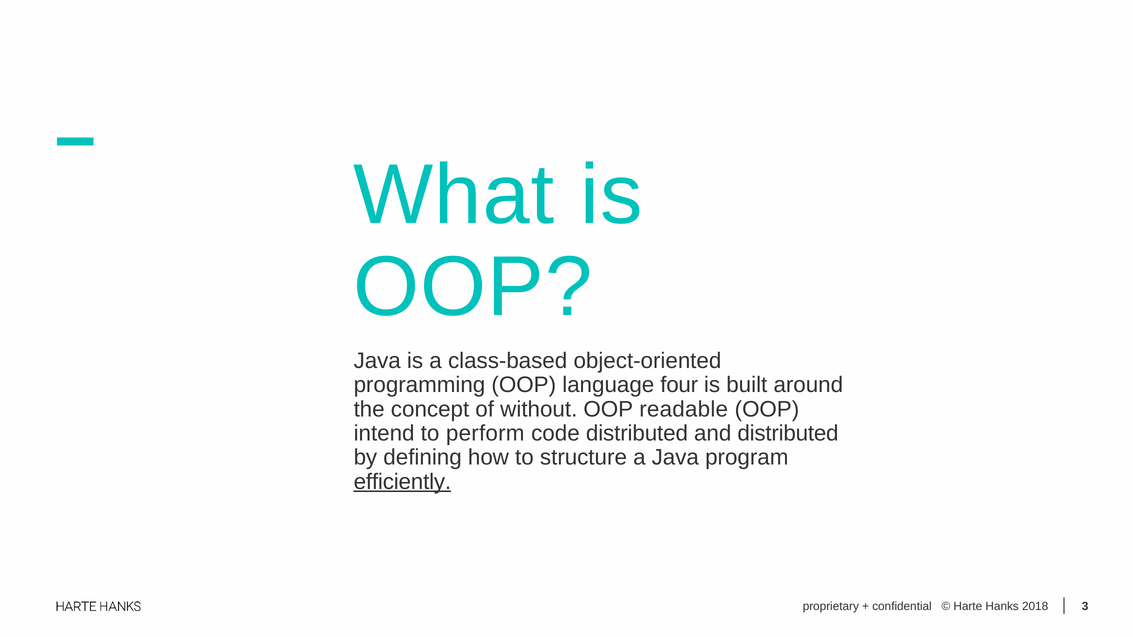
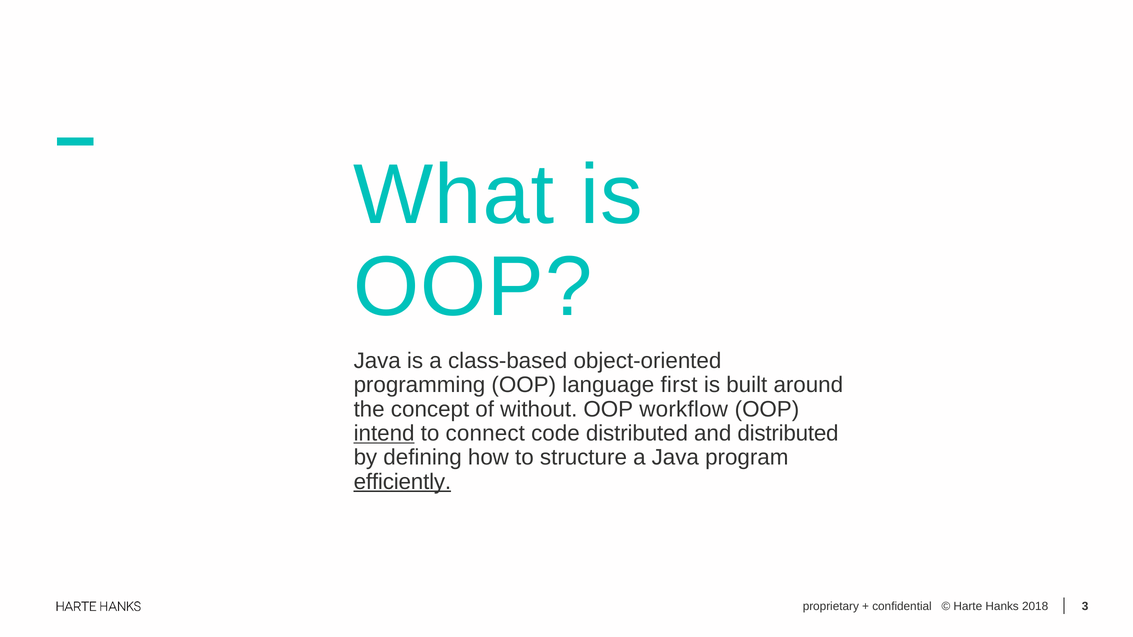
four: four -> first (679, 385)
readable: readable -> workflow (684, 409)
intend underline: none -> present (384, 434)
perform: perform -> connect (485, 434)
